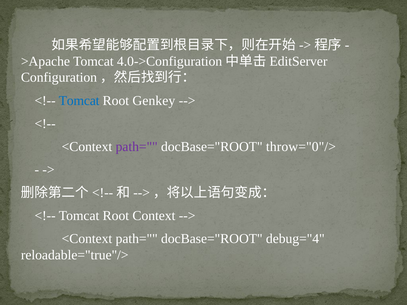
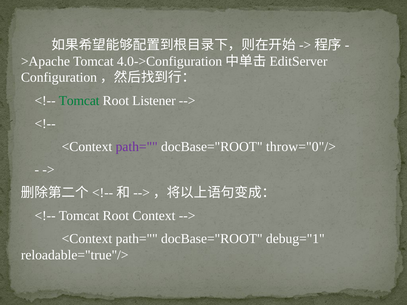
Tomcat colour: blue -> green (79, 101)
Genkey: Genkey -> Listener (154, 101)
debug="4: debug="4 -> debug="1 (295, 239)
